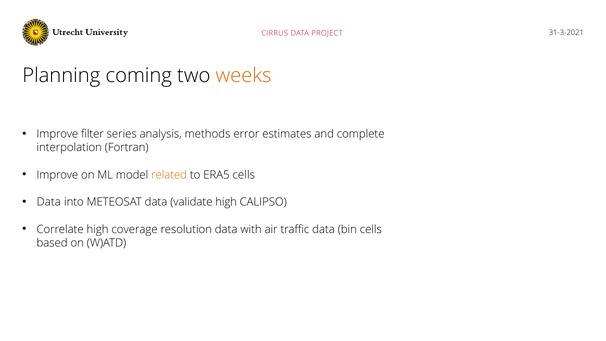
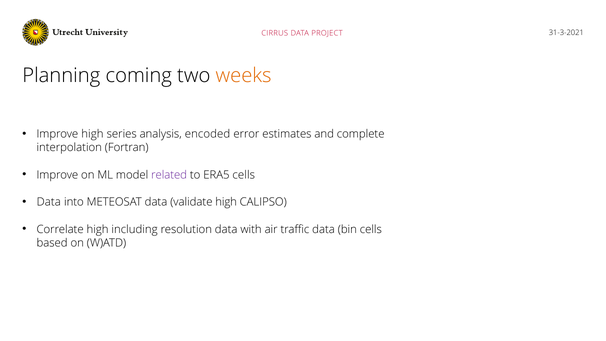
Improve filter: filter -> high (92, 134)
methods: methods -> encoded (208, 134)
related colour: orange -> purple (169, 175)
coverage: coverage -> including (135, 229)
